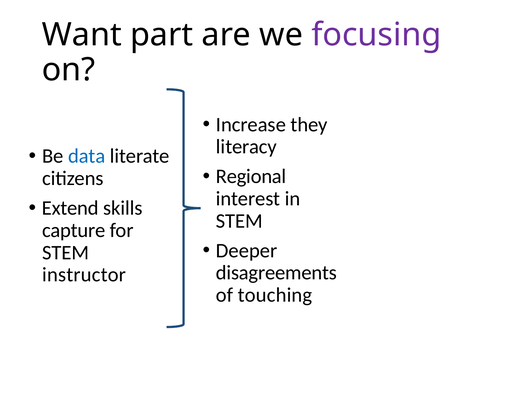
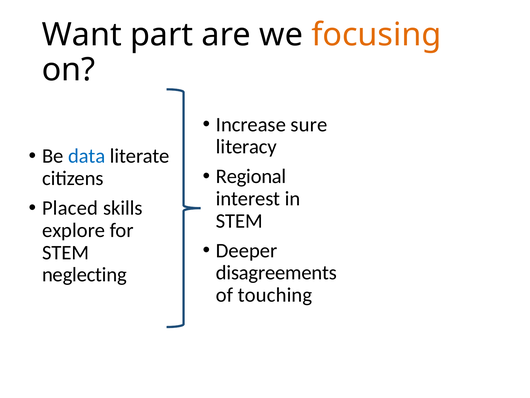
focusing colour: purple -> orange (376, 35)
they: they -> sure (309, 124)
Extend: Extend -> Placed (70, 208)
capture: capture -> explore (74, 230)
instructor: instructor -> neglecting (84, 274)
